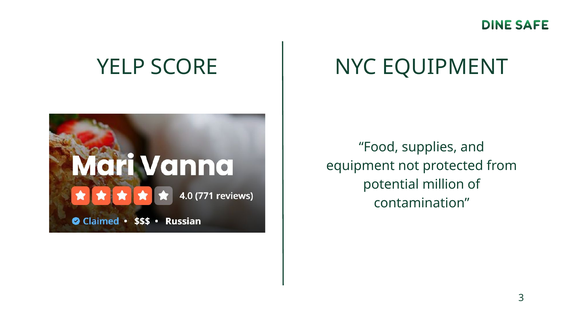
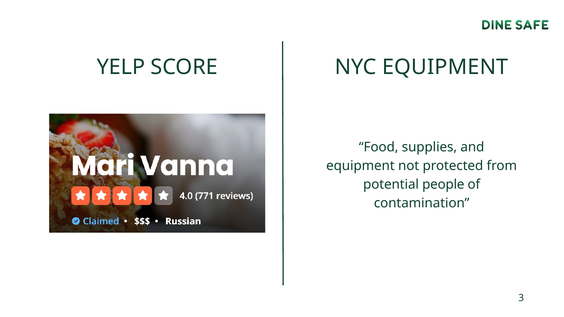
million: million -> people (443, 185)
